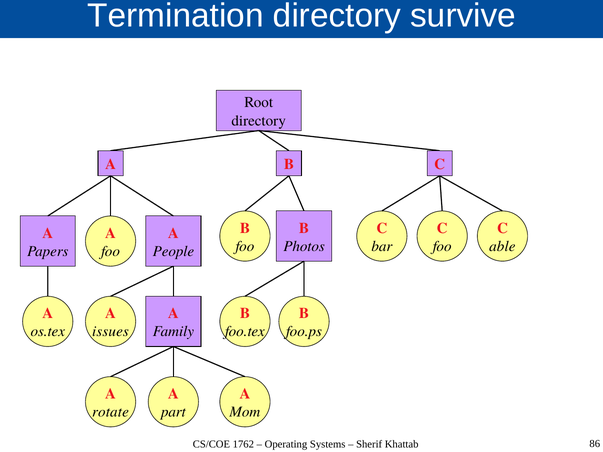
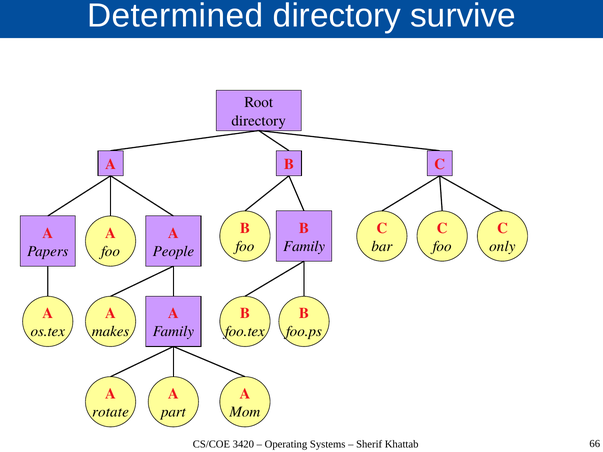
Termination: Termination -> Determined (175, 16)
Photos: Photos -> Family (304, 246)
able: able -> only (502, 246)
issues: issues -> makes (111, 332)
1762: 1762 -> 3420 (243, 445)
86: 86 -> 66 (595, 444)
